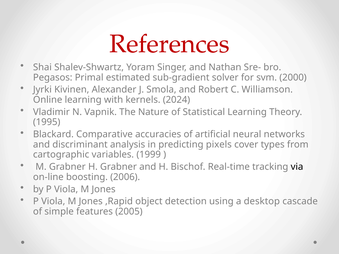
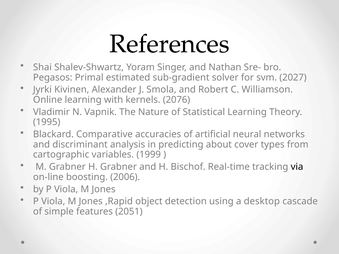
References colour: red -> black (170, 44)
2000: 2000 -> 2027 (293, 78)
2024: 2024 -> 2076 (177, 100)
pixels: pixels -> about (219, 145)
2005: 2005 -> 2051 (129, 212)
